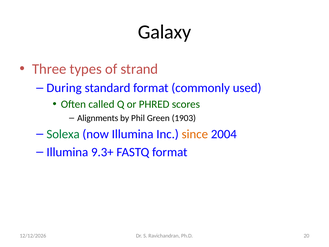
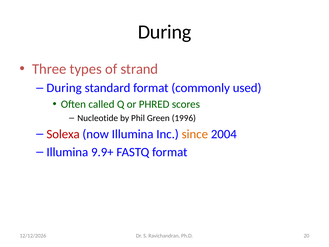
Galaxy: Galaxy -> During (165, 32)
Alignments: Alignments -> Nucleotide (98, 118)
1903: 1903 -> 1996 (184, 118)
Solexa colour: green -> red (63, 134)
9.3+: 9.3+ -> 9.9+ (102, 152)
